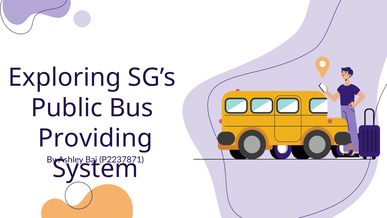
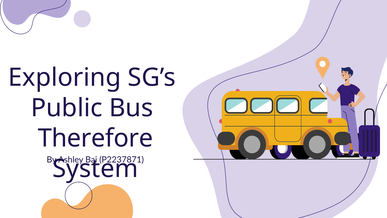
Providing: Providing -> Therefore (95, 138)
